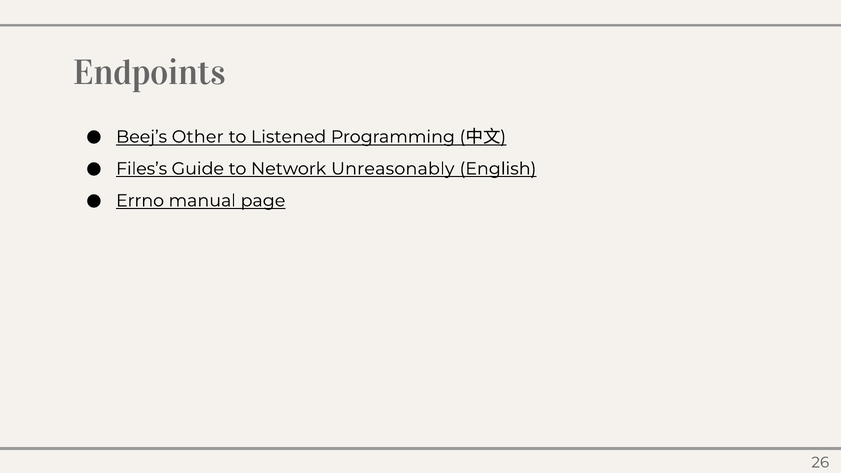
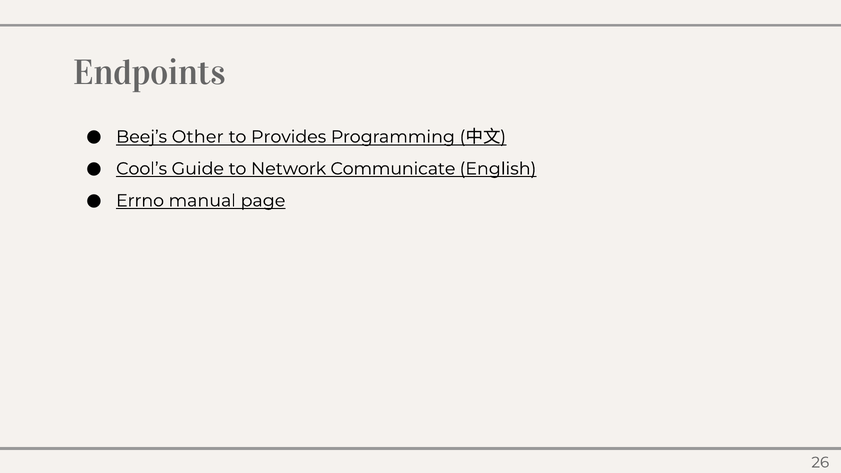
Listened: Listened -> Provides (289, 137)
Files’s: Files’s -> Cool’s (142, 169)
Unreasonably: Unreasonably -> Communicate (393, 169)
